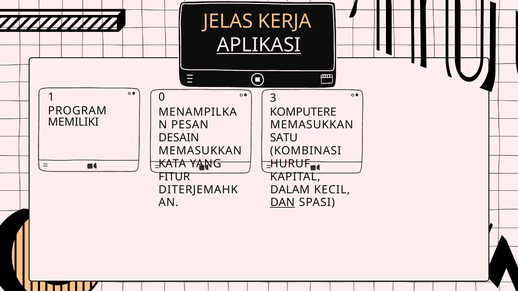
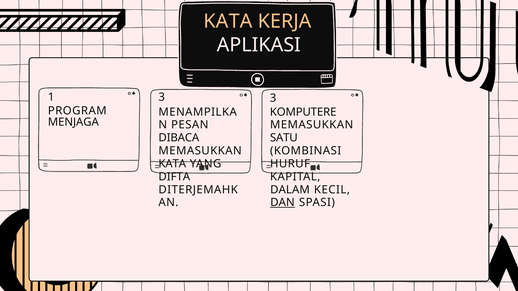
JELAS: JELAS -> KATA (228, 21)
APLIKASI underline: present -> none (259, 45)
1 0: 0 -> 3 (162, 97)
MEMILIKI: MEMILIKI -> MENJAGA (73, 122)
DESAIN: DESAIN -> DIBACA (179, 138)
FITUR: FITUR -> DIFTA (174, 177)
